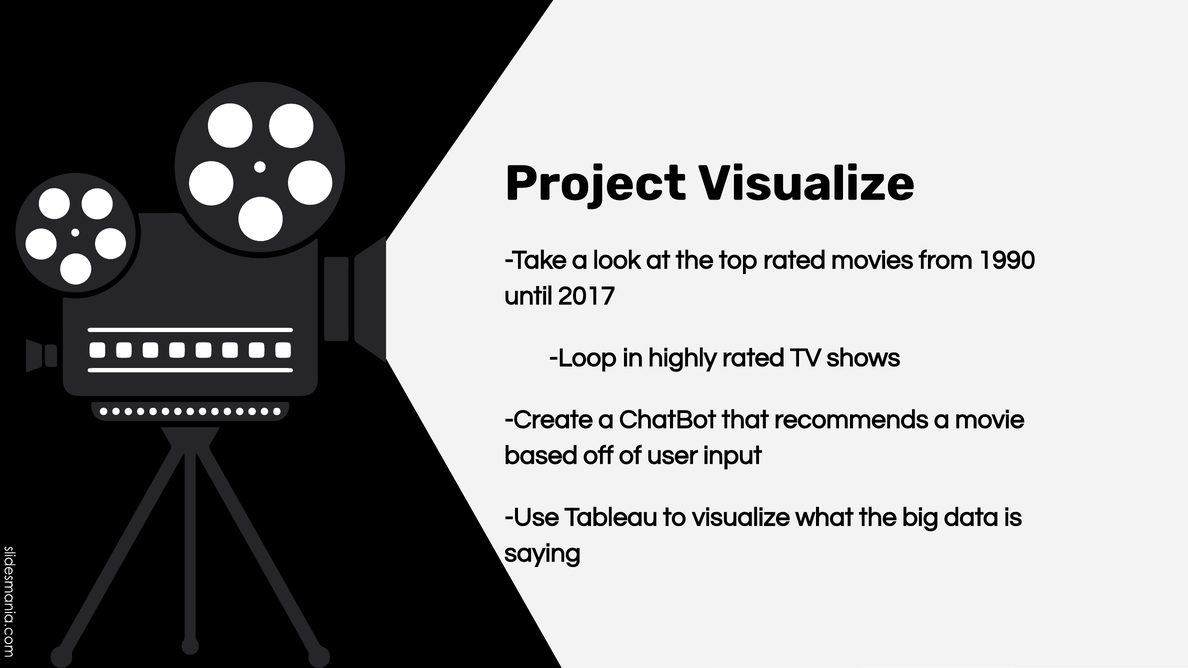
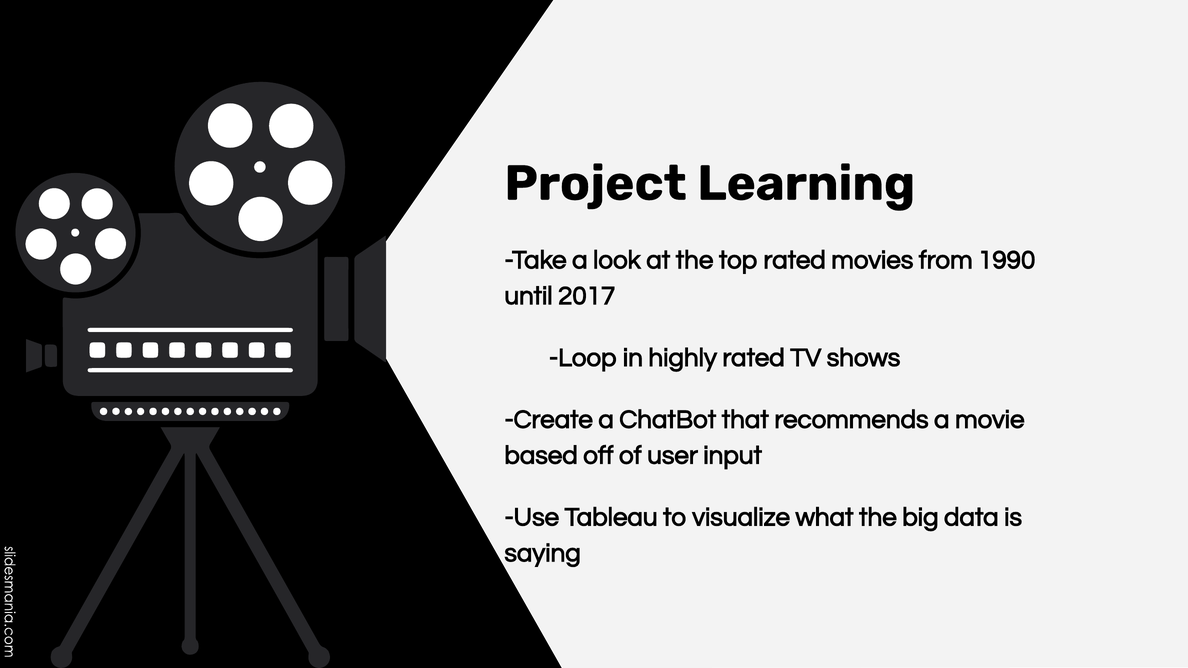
Project Visualize: Visualize -> Learning (806, 184)
